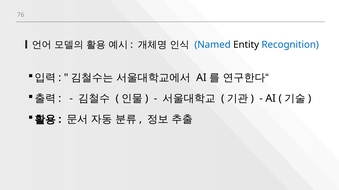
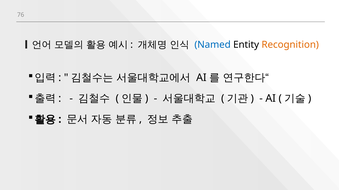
Recognition colour: blue -> orange (290, 45)
